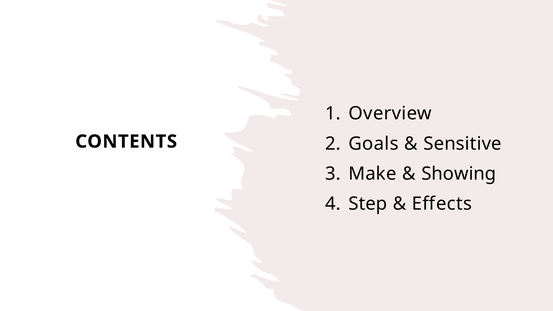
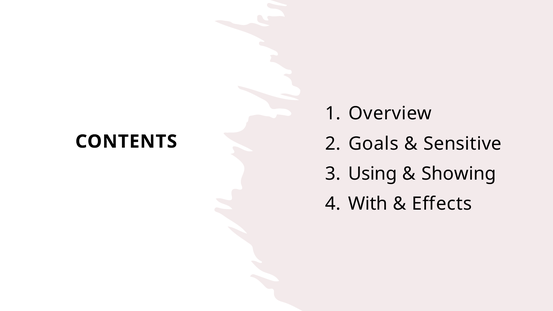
Make: Make -> Using (373, 174)
Step: Step -> With (368, 204)
